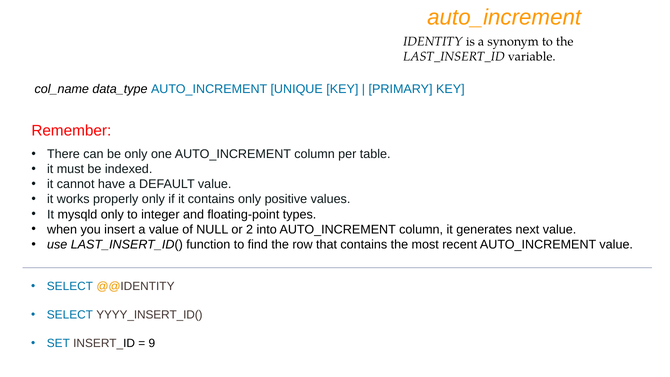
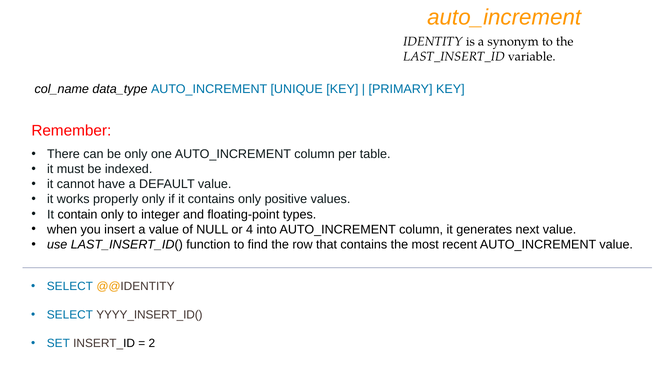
mysqld: mysqld -> contain (77, 214)
2: 2 -> 4 (250, 229)
9: 9 -> 2 (152, 343)
